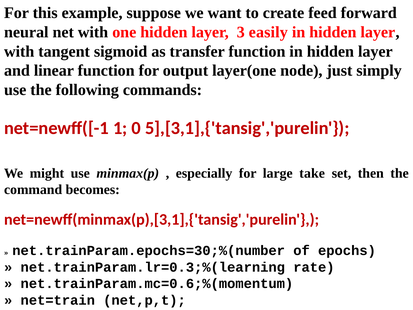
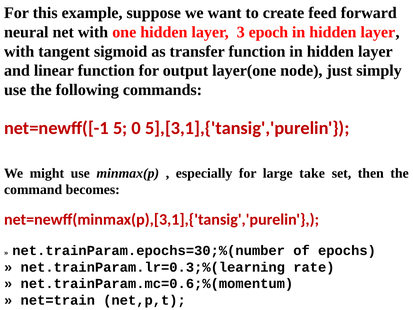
easily: easily -> epoch (268, 32)
1: 1 -> 5 (120, 128)
